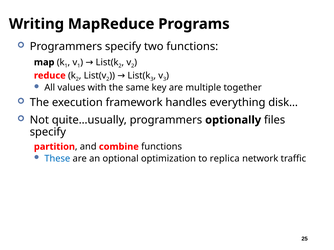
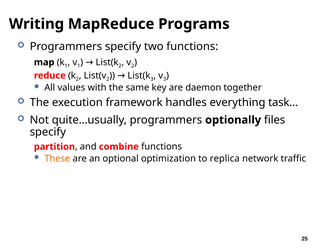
multiple: multiple -> daemon (203, 88)
disk…: disk… -> task… (283, 103)
These colour: blue -> orange (57, 159)
